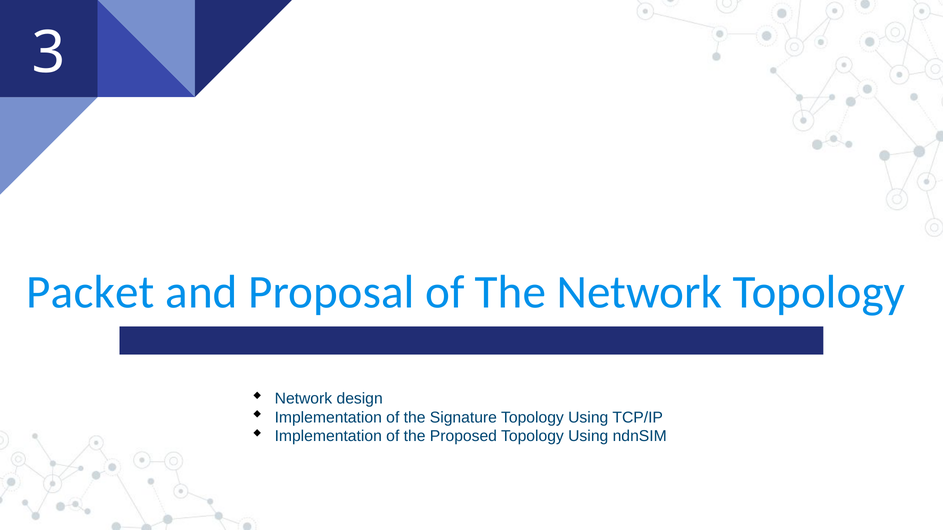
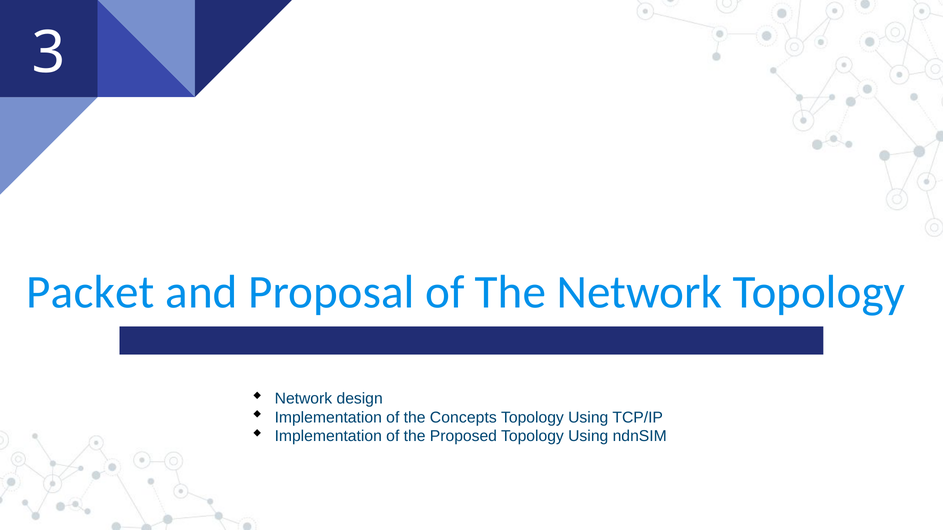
Signature: Signature -> Concepts (463, 418)
